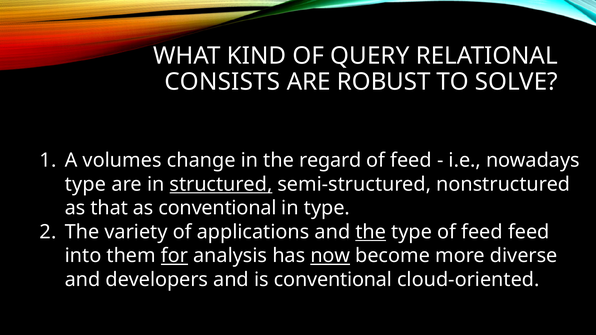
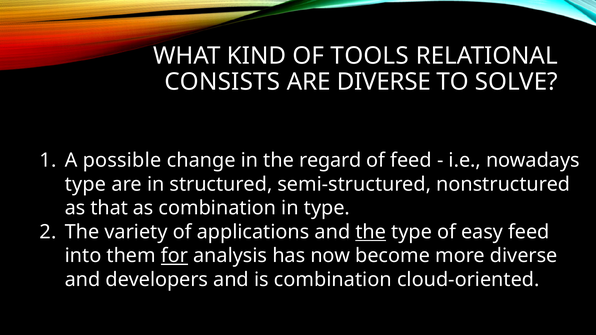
QUERY: QUERY -> TOOLS (370, 56)
ARE ROBUST: ROBUST -> DIVERSE (384, 82)
volumes: volumes -> possible (122, 161)
structured underline: present -> none (221, 184)
as conventional: conventional -> combination (217, 208)
type of feed: feed -> easy (482, 232)
now underline: present -> none (330, 256)
is conventional: conventional -> combination (333, 280)
